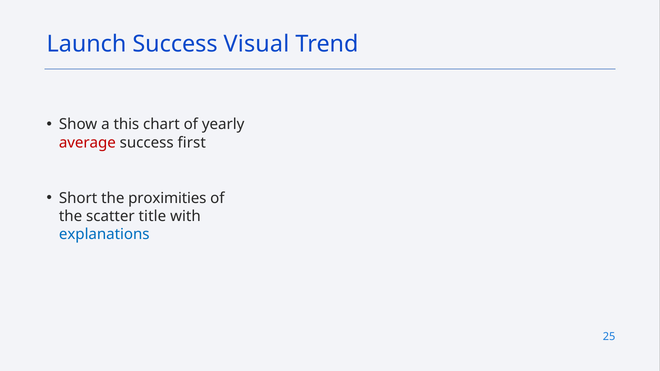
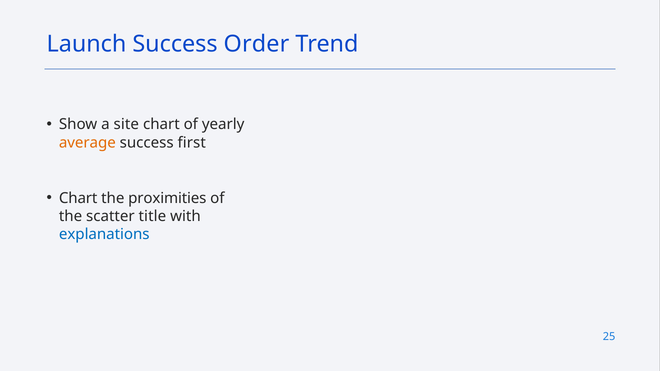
Visual: Visual -> Order (256, 44)
this: this -> site (126, 125)
average colour: red -> orange (87, 143)
Short: Short -> Chart (78, 198)
